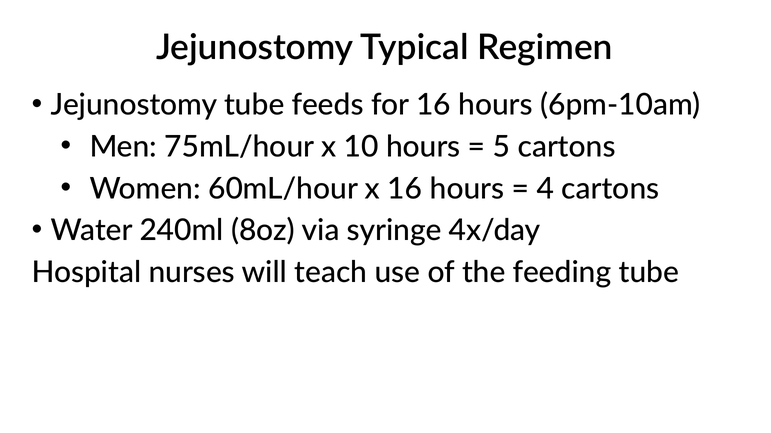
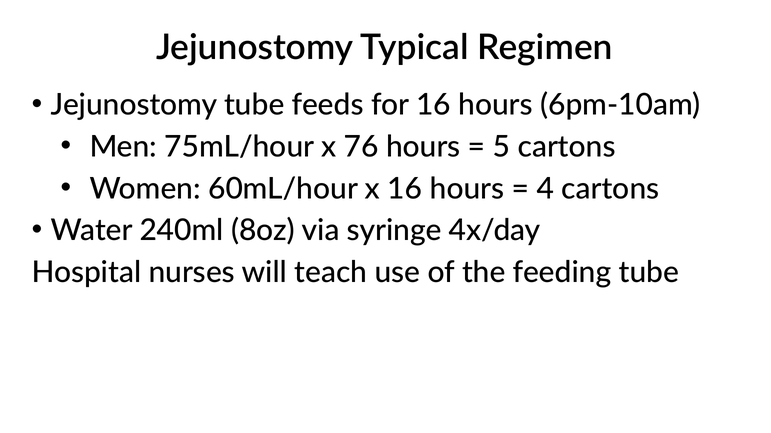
10: 10 -> 76 (361, 147)
